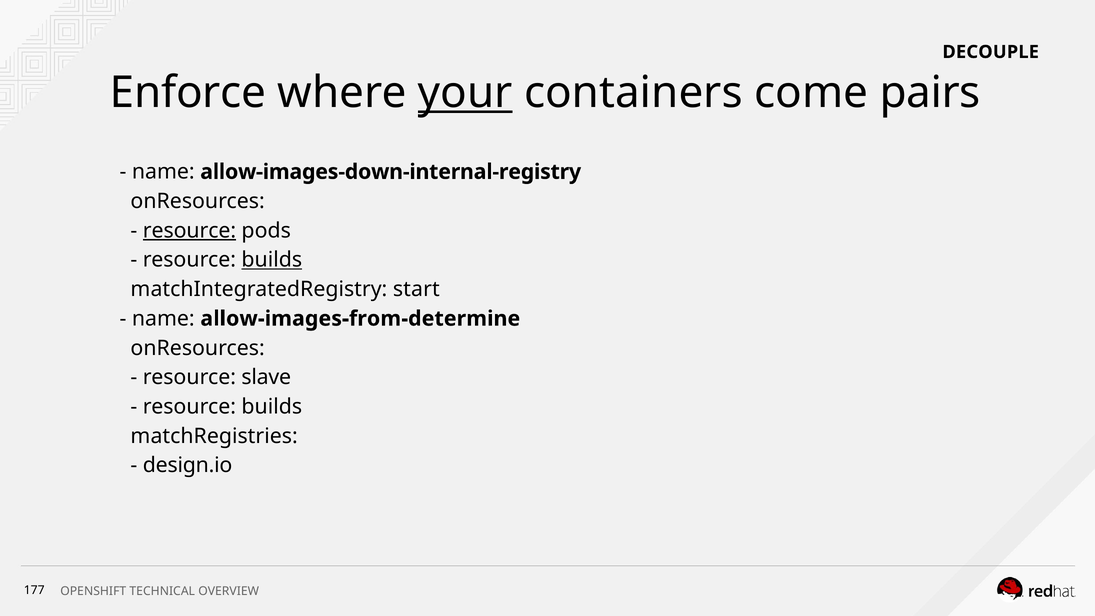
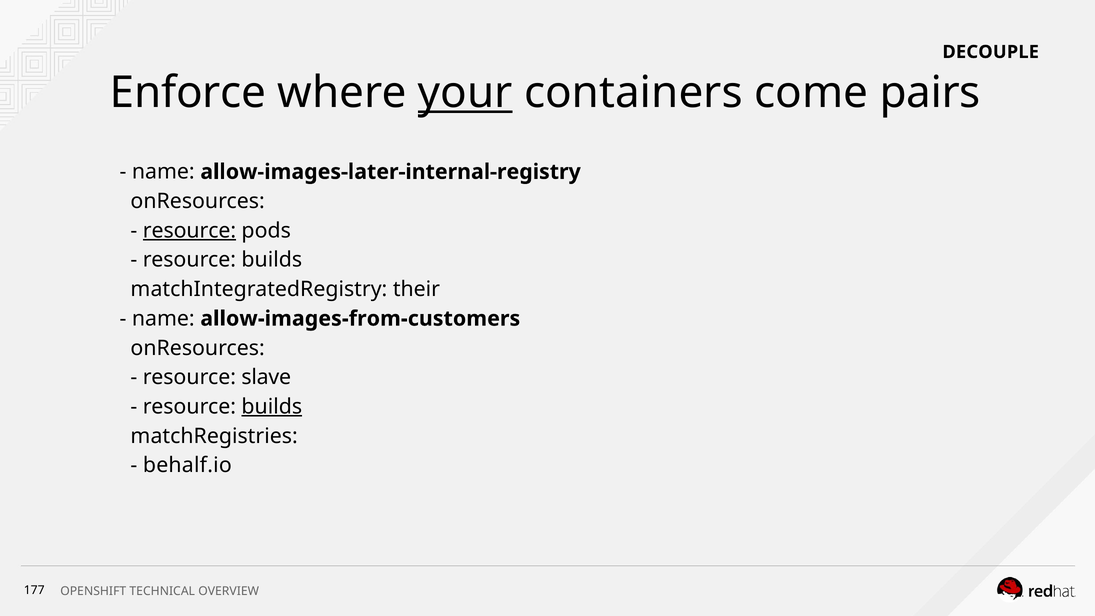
allow-images-down-internal-registry: allow-images-down-internal-registry -> allow-images-later-internal-registry (391, 172)
builds underline: present -> none (272, 260)
start: start -> their (416, 289)
allow-images-from-determine: allow-images-from-determine -> allow-images-from-customers (360, 319)
builds underline: none -> present (272, 407)
design.io: design.io -> behalf.io (187, 465)
